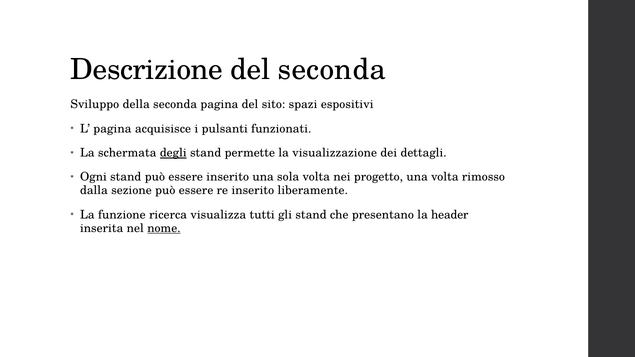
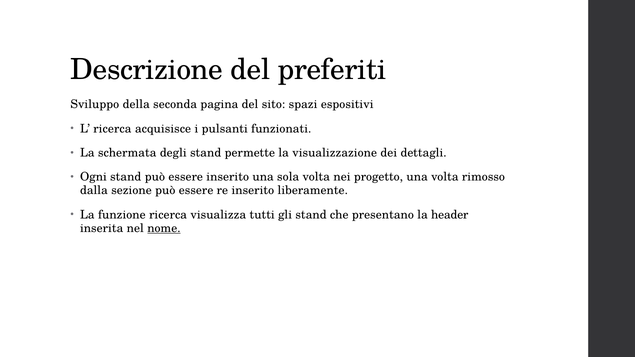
del seconda: seconda -> preferiti (332, 70)
L pagina: pagina -> ricerca (112, 129)
degli underline: present -> none (173, 153)
